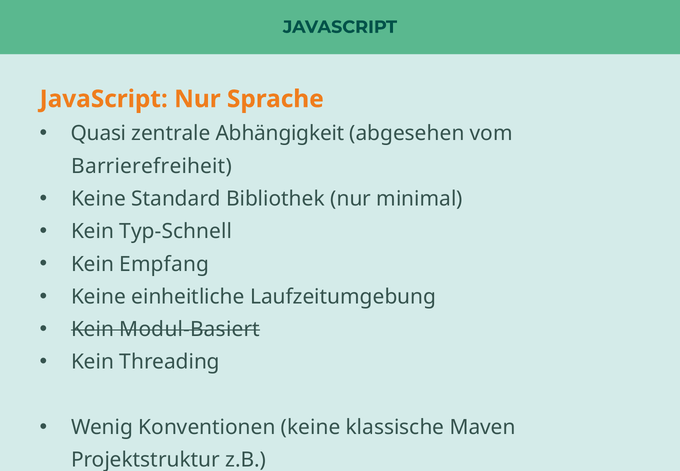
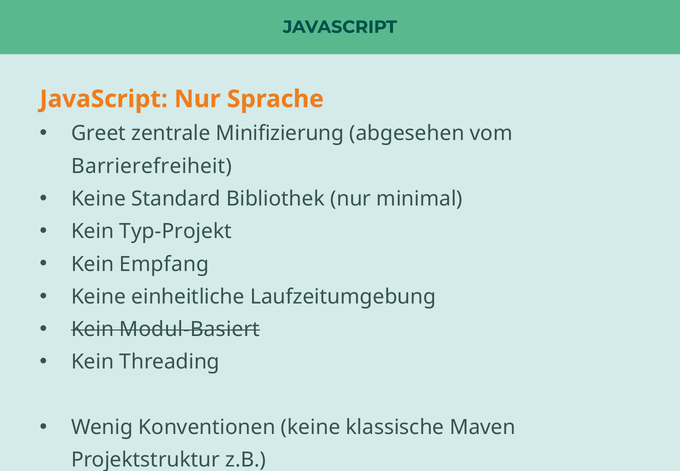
Quasi: Quasi -> Greet (98, 134)
Abhängigkeit: Abhängigkeit -> Minifizierung (280, 134)
Typ-Schnell: Typ-Schnell -> Typ-Projekt (176, 231)
